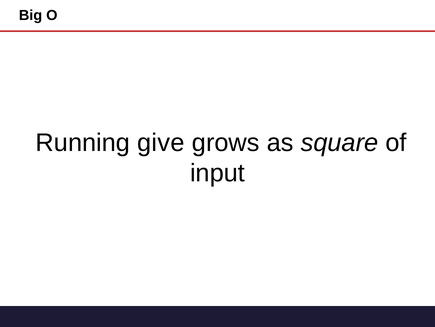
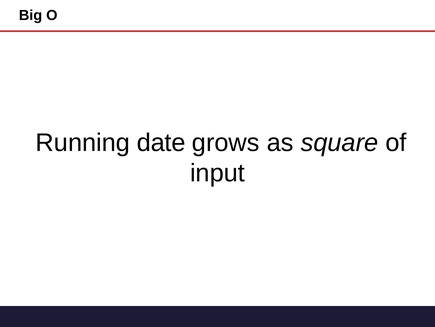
give: give -> date (161, 142)
